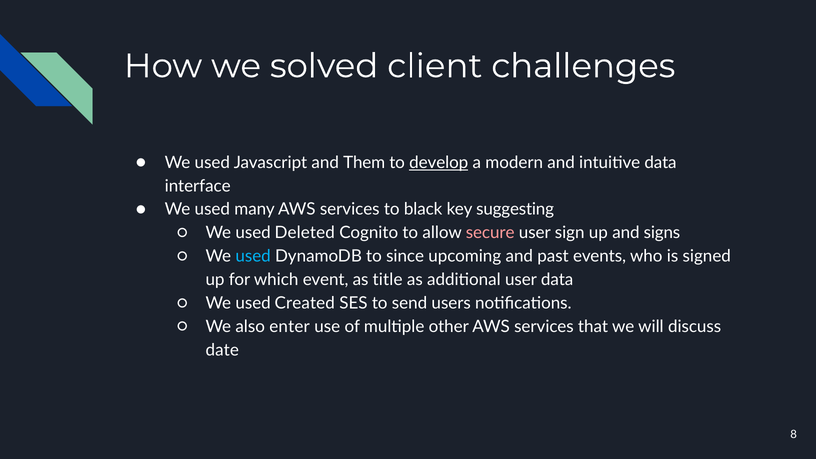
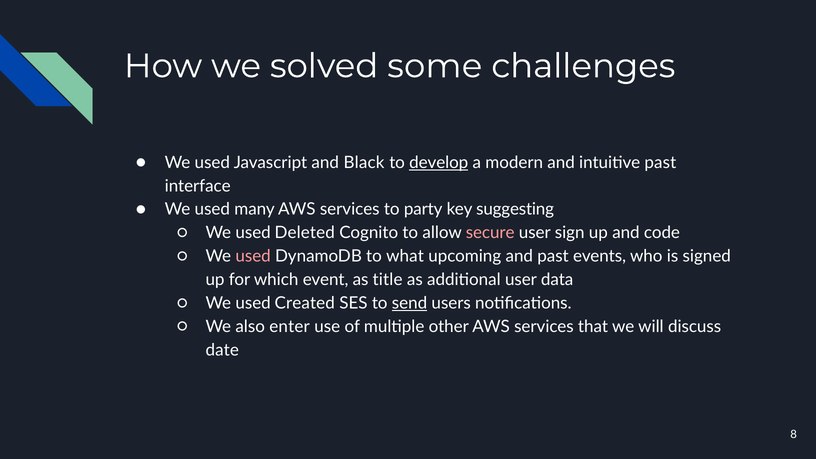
client: client -> some (435, 66)
Them: Them -> Black (364, 162)
intuitive data: data -> past (660, 162)
black: black -> party (423, 209)
signs: signs -> code (662, 233)
used colour: light blue -> pink (253, 256)
since: since -> what (405, 256)
send underline: none -> present (410, 303)
